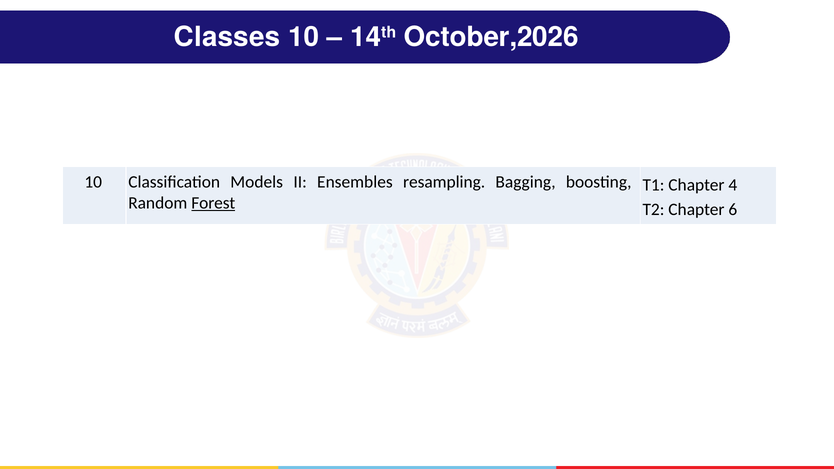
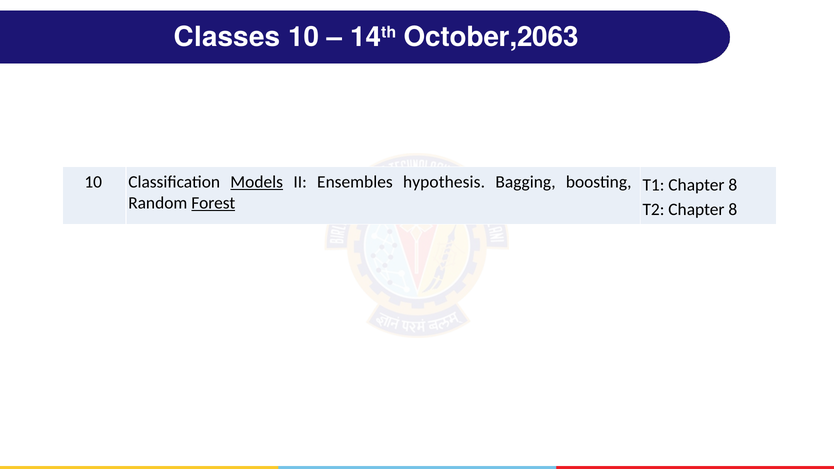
October,2026: October,2026 -> October,2063 (491, 37)
Models underline: none -> present (257, 182)
resampling: resampling -> hypothesis (444, 182)
T1 Chapter 4: 4 -> 8 (733, 185)
T2 Chapter 6: 6 -> 8 (733, 210)
